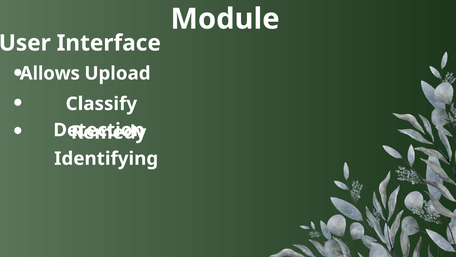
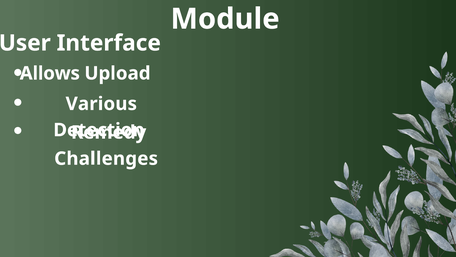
Classify: Classify -> Various (101, 104)
Identifying: Identifying -> Challenges (106, 158)
